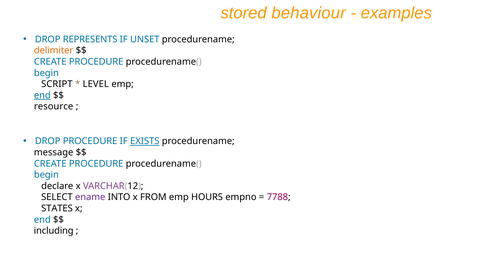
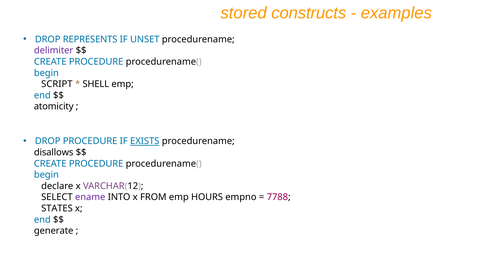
behaviour: behaviour -> constructs (309, 13)
delimiter colour: orange -> purple (54, 51)
LEVEL: LEVEL -> SHELL (96, 84)
end underline: present -> none (42, 95)
resource: resource -> atomicity (54, 107)
message: message -> disallows (54, 152)
including: including -> generate (54, 231)
